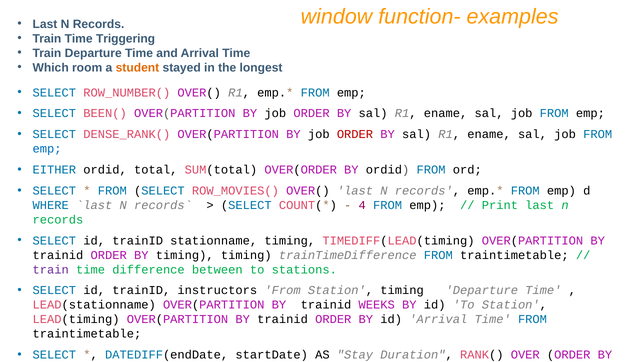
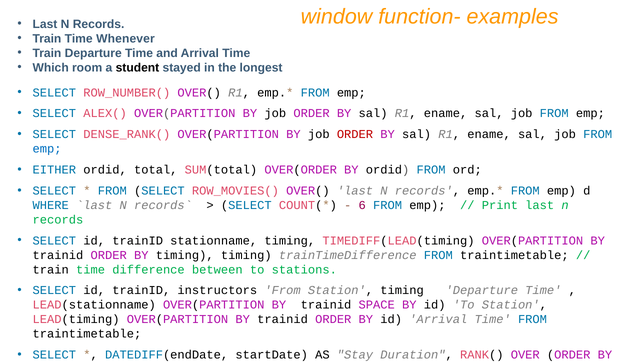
Triggering: Triggering -> Whenever (125, 39)
student colour: orange -> black (137, 68)
BEEN(: BEEN( -> ALEX( (105, 114)
4: 4 -> 6 (362, 205)
train colour: purple -> black (51, 270)
WEEKS: WEEKS -> SPACE (377, 305)
